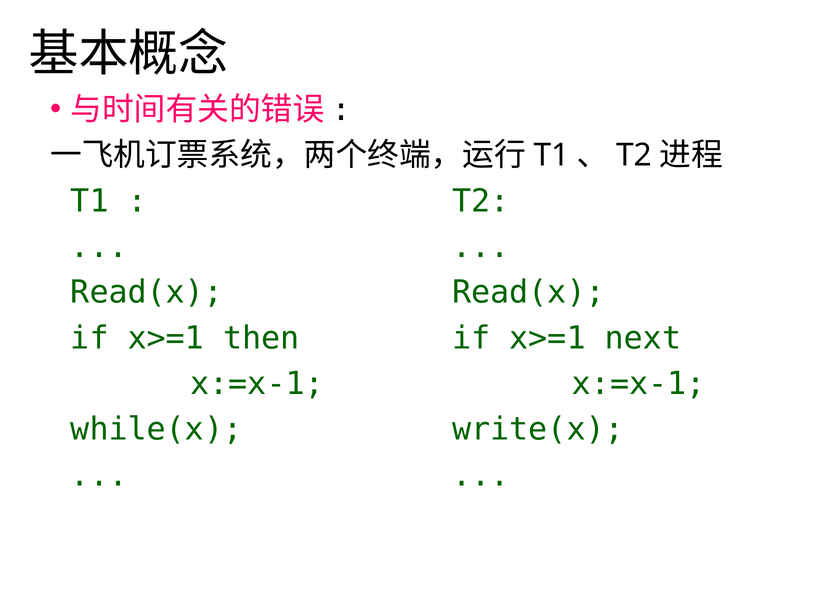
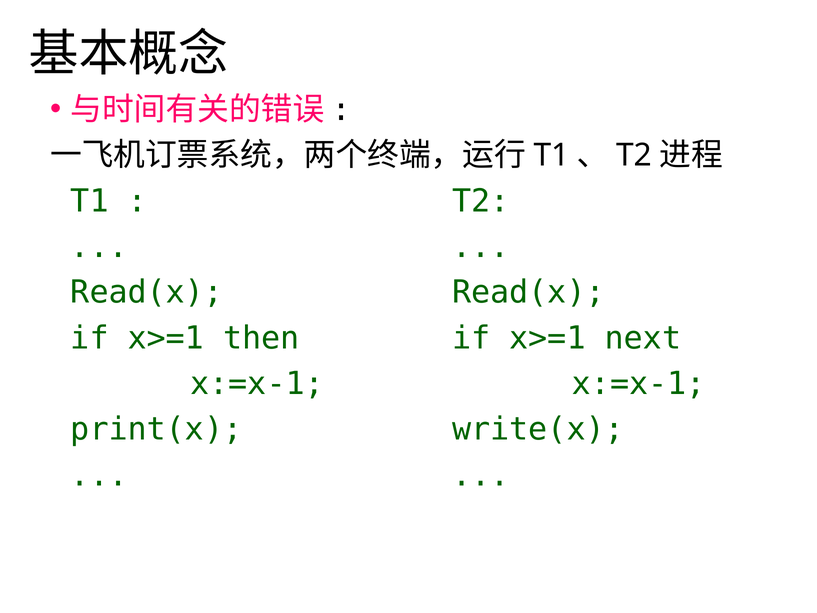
while(x: while(x -> print(x (156, 429)
